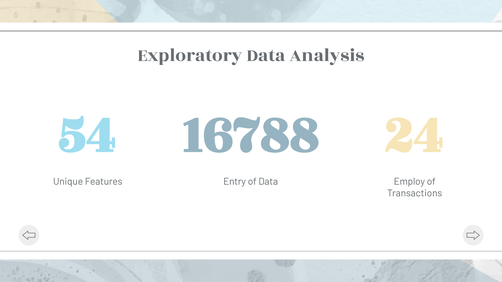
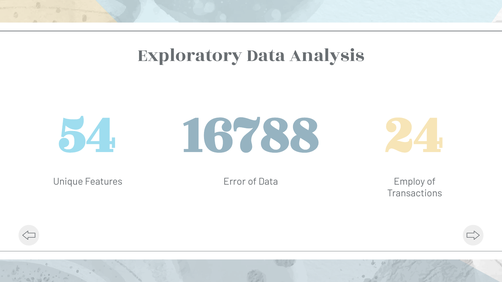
Entry: Entry -> Error (235, 182)
